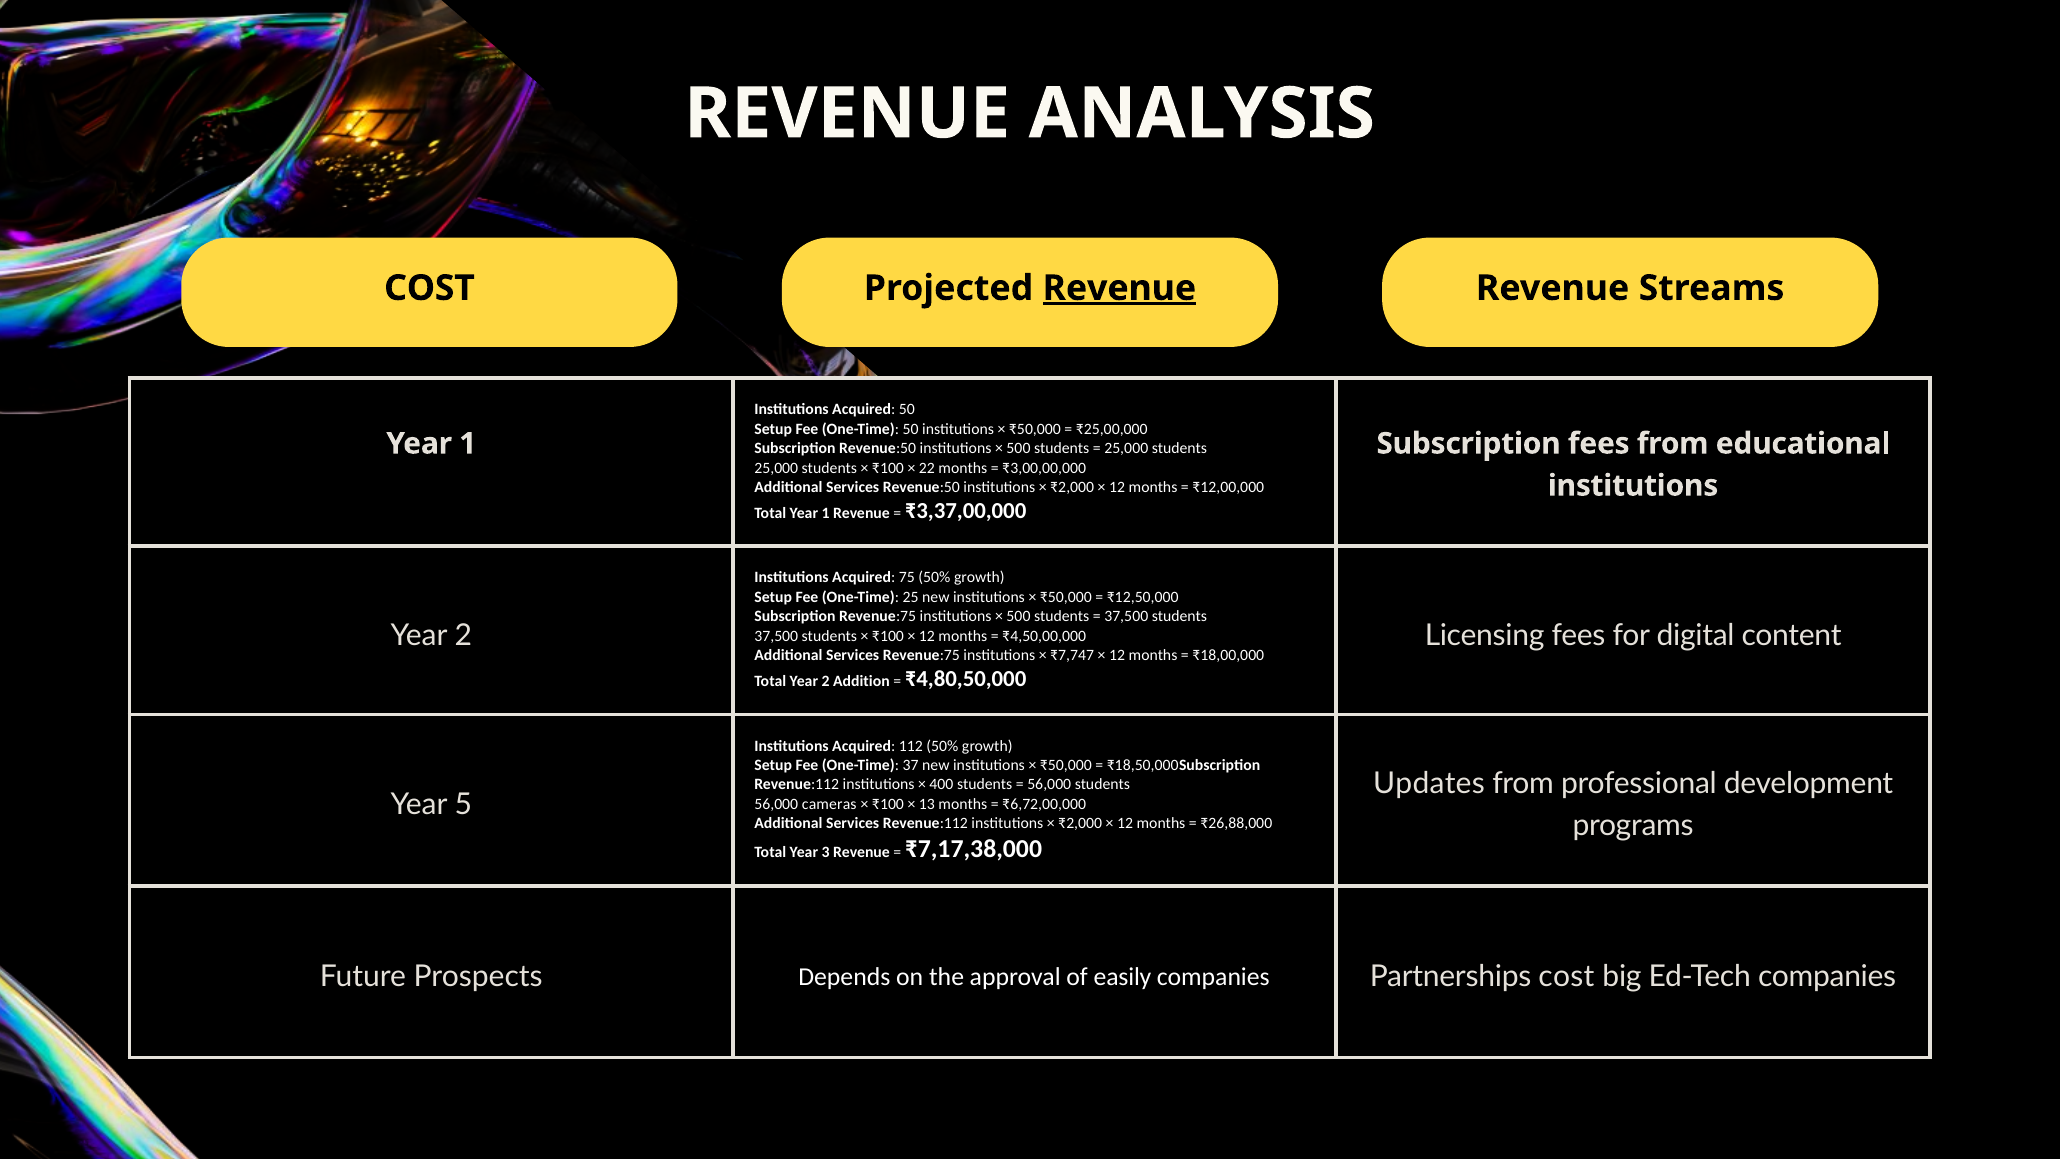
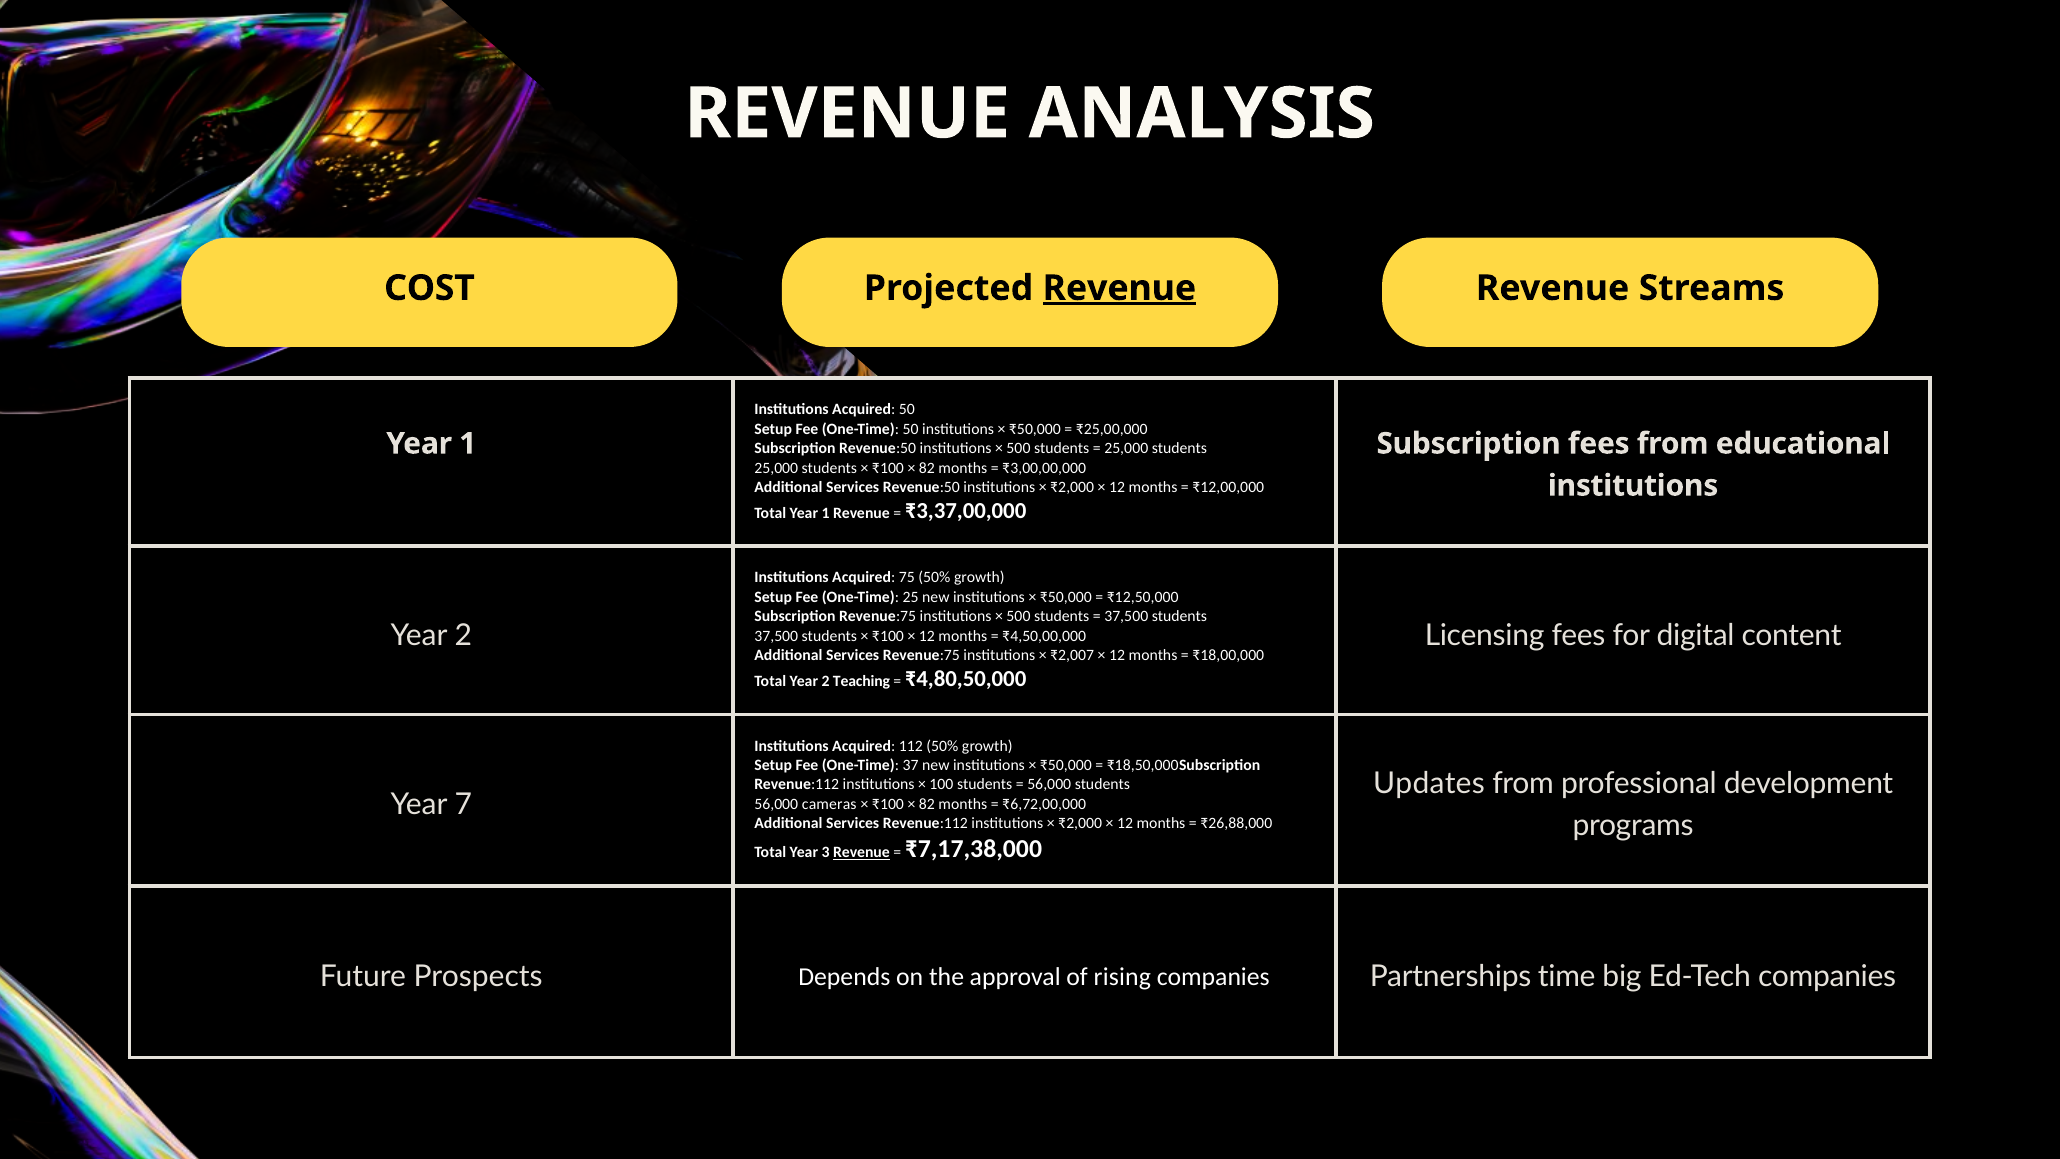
22: 22 -> 82 (927, 468)
₹7,747: ₹7,747 -> ₹2,007 (1072, 655)
Addition: Addition -> Teaching (861, 681)
400: 400 -> 100 (941, 785)
5: 5 -> 7 (463, 805)
13: 13 -> 82 (927, 804)
Revenue underline: none -> present (861, 852)
easily: easily -> rising (1122, 977)
Partnerships cost: cost -> time (1567, 976)
